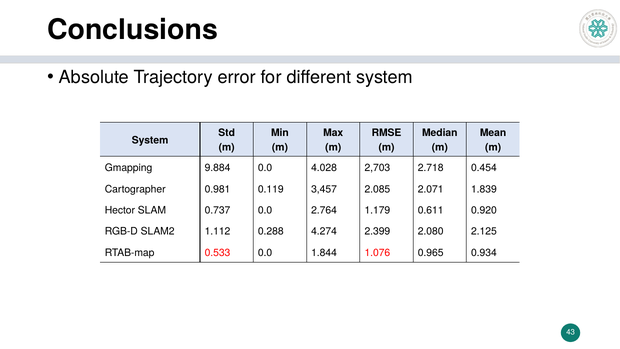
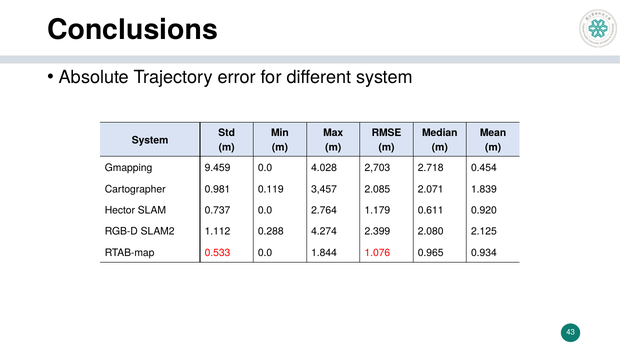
9.884: 9.884 -> 9.459 (218, 168)
